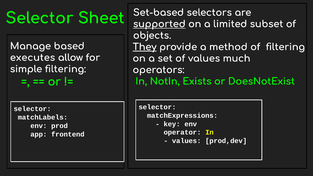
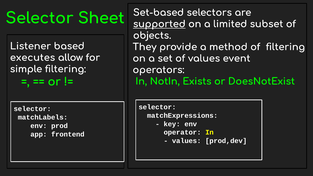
Manage: Manage -> Listener (30, 46)
They underline: present -> none (145, 47)
much: much -> event (237, 59)
